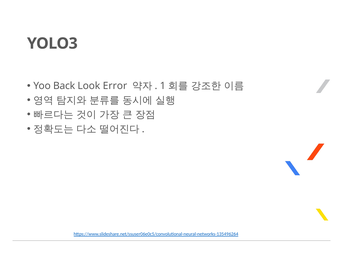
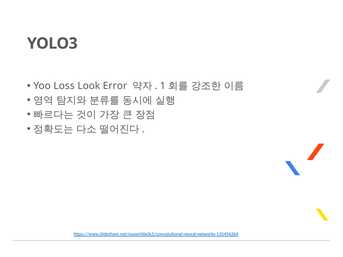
Back: Back -> Loss (64, 86)
